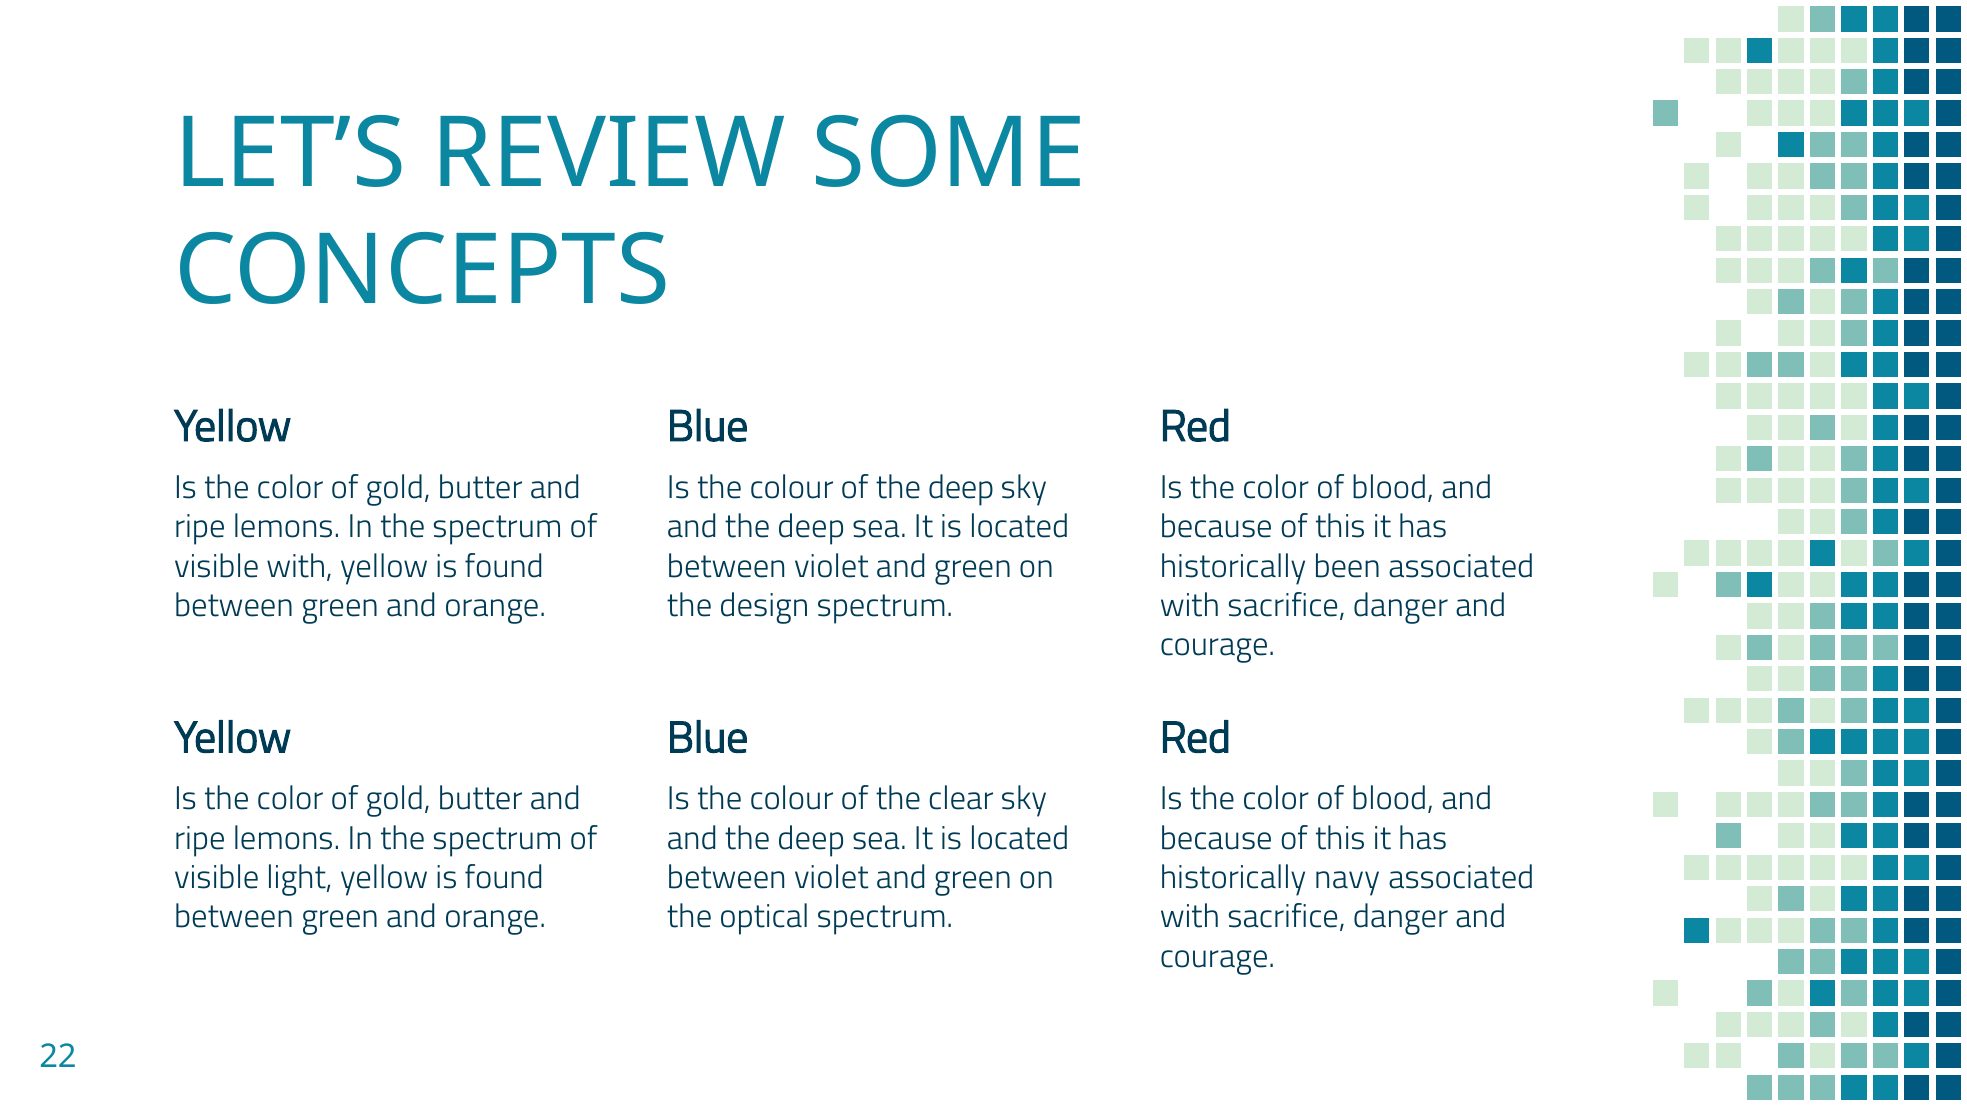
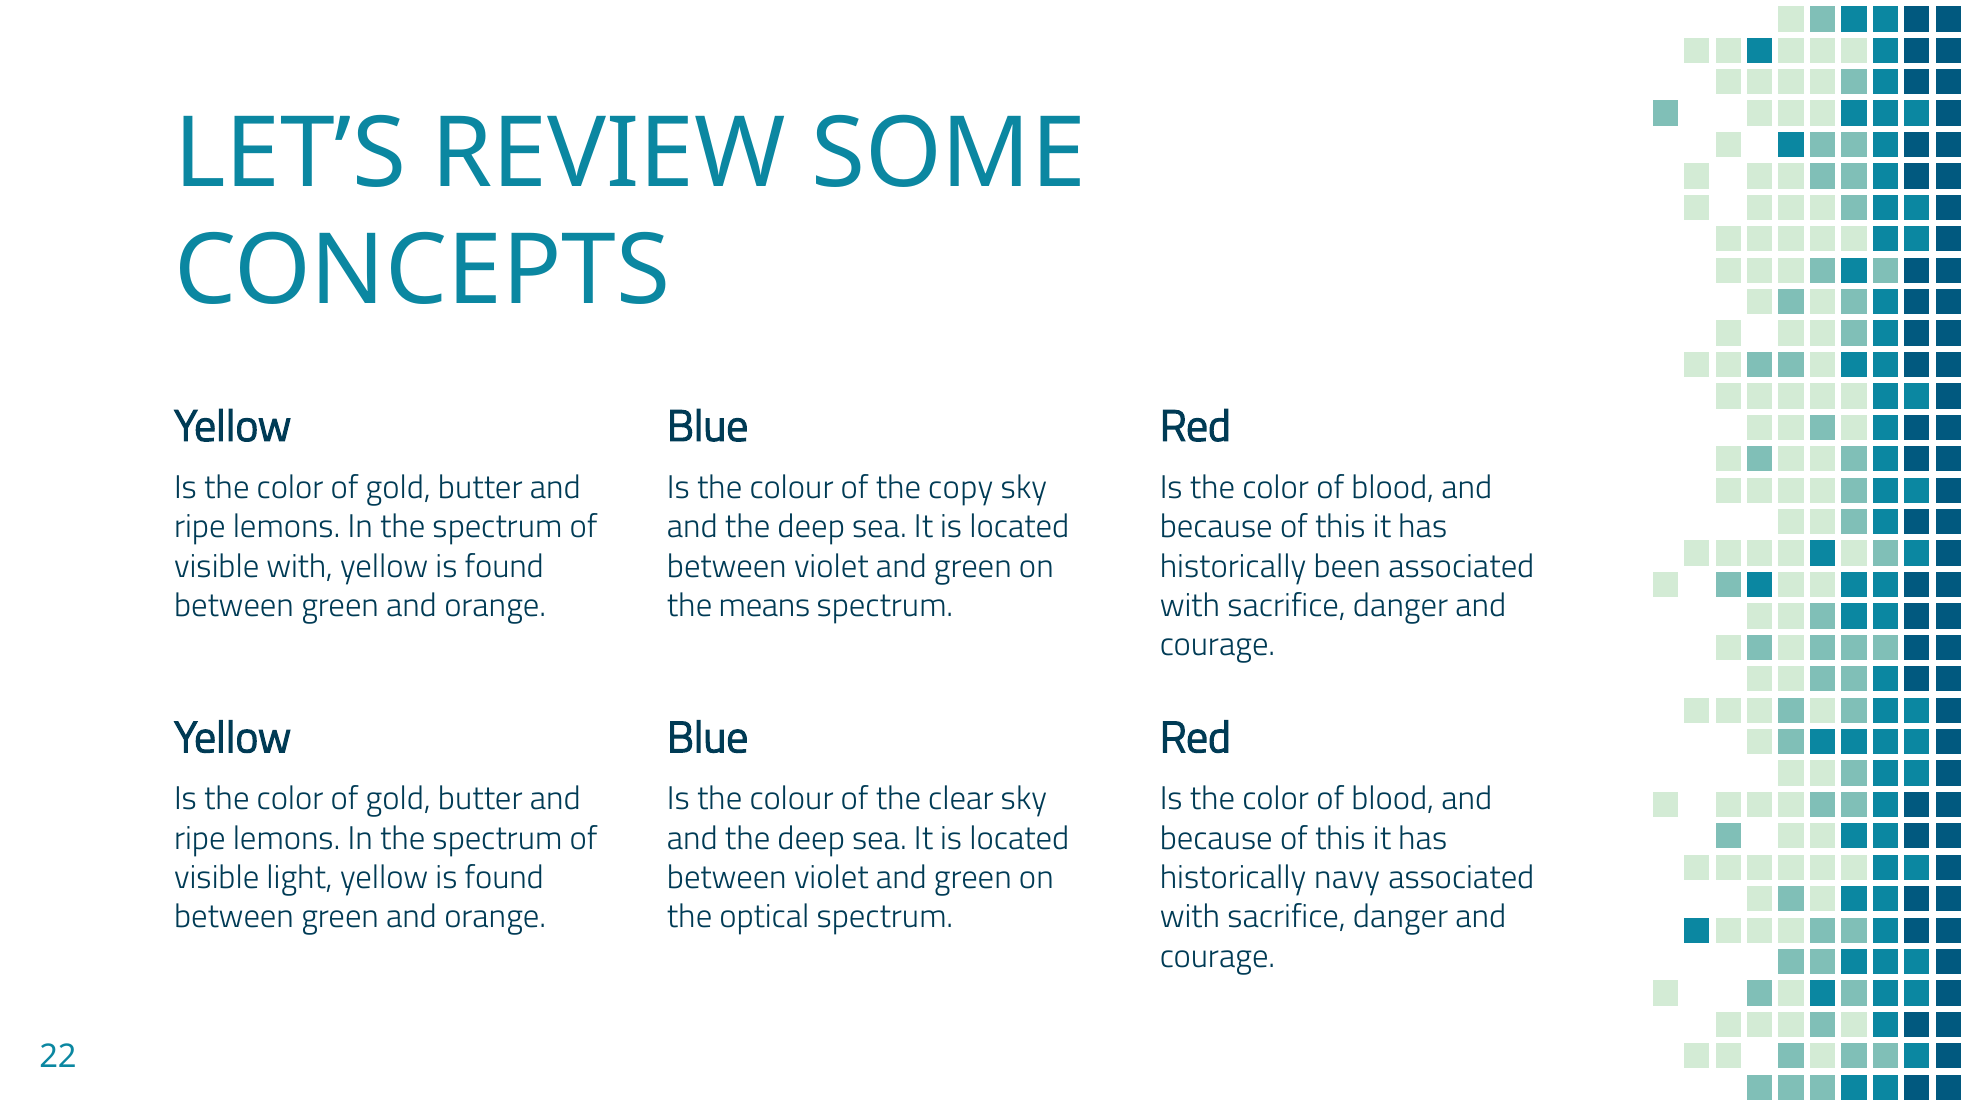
of the deep: deep -> copy (961, 488)
design: design -> means (765, 606)
